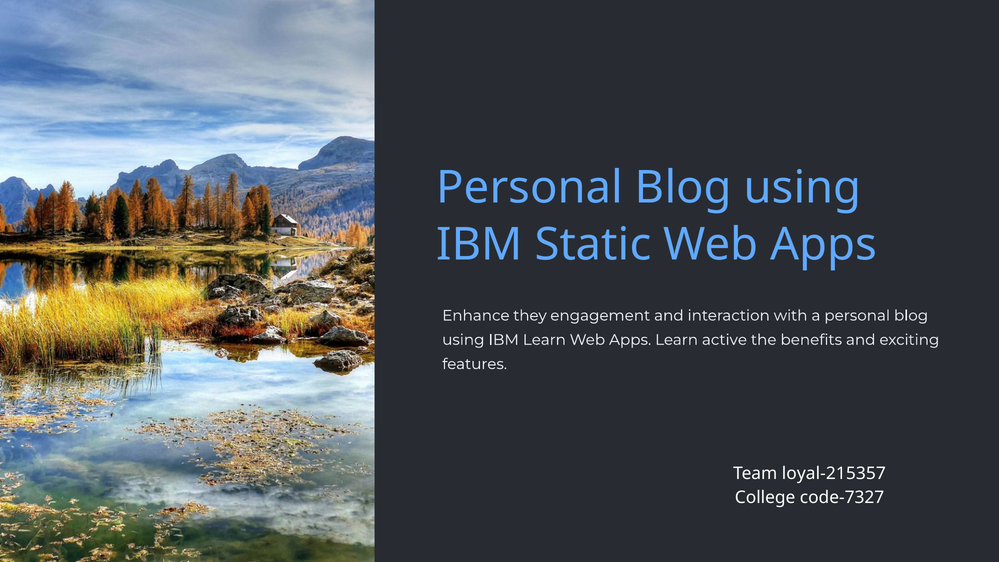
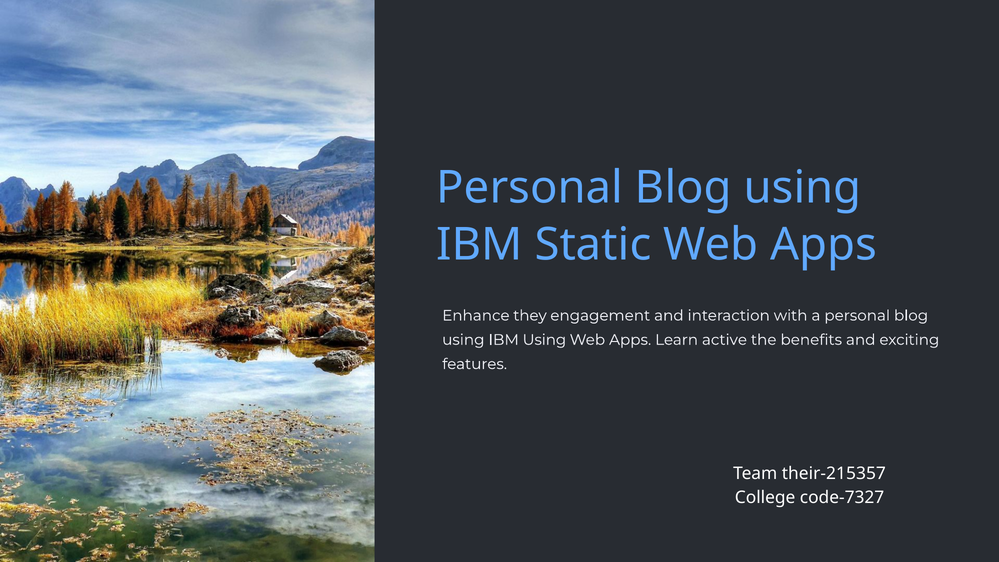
IBM Learn: Learn -> Using (544, 340)
loyal-215357: loyal-215357 -> their-215357 (834, 473)
